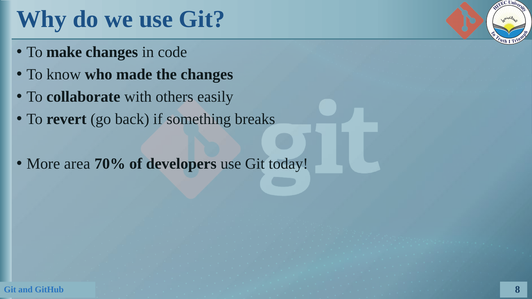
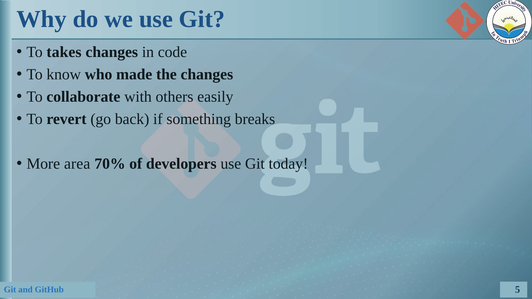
make: make -> takes (64, 52)
8: 8 -> 5 (518, 290)
